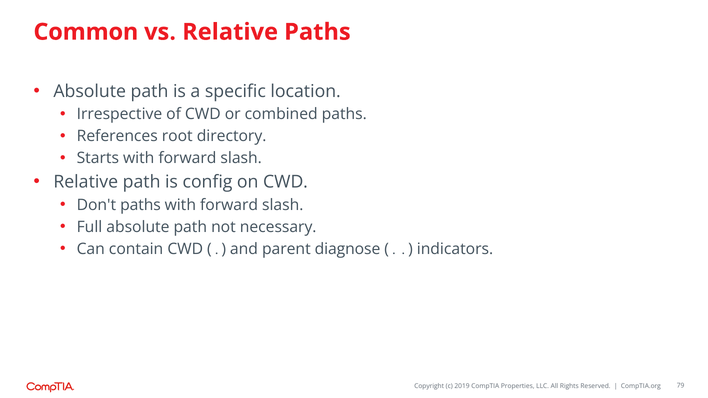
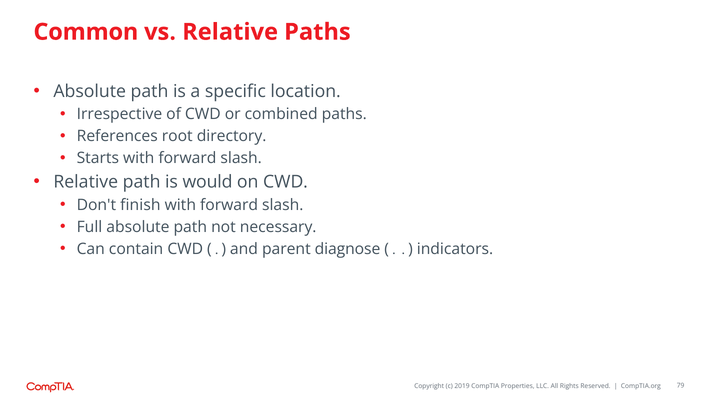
config: config -> would (208, 182)
Don't paths: paths -> finish (140, 205)
